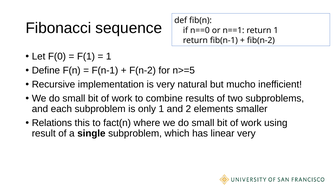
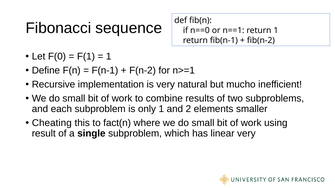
n>=5: n>=5 -> n>=1 (184, 71)
Relations: Relations -> Cheating (52, 123)
